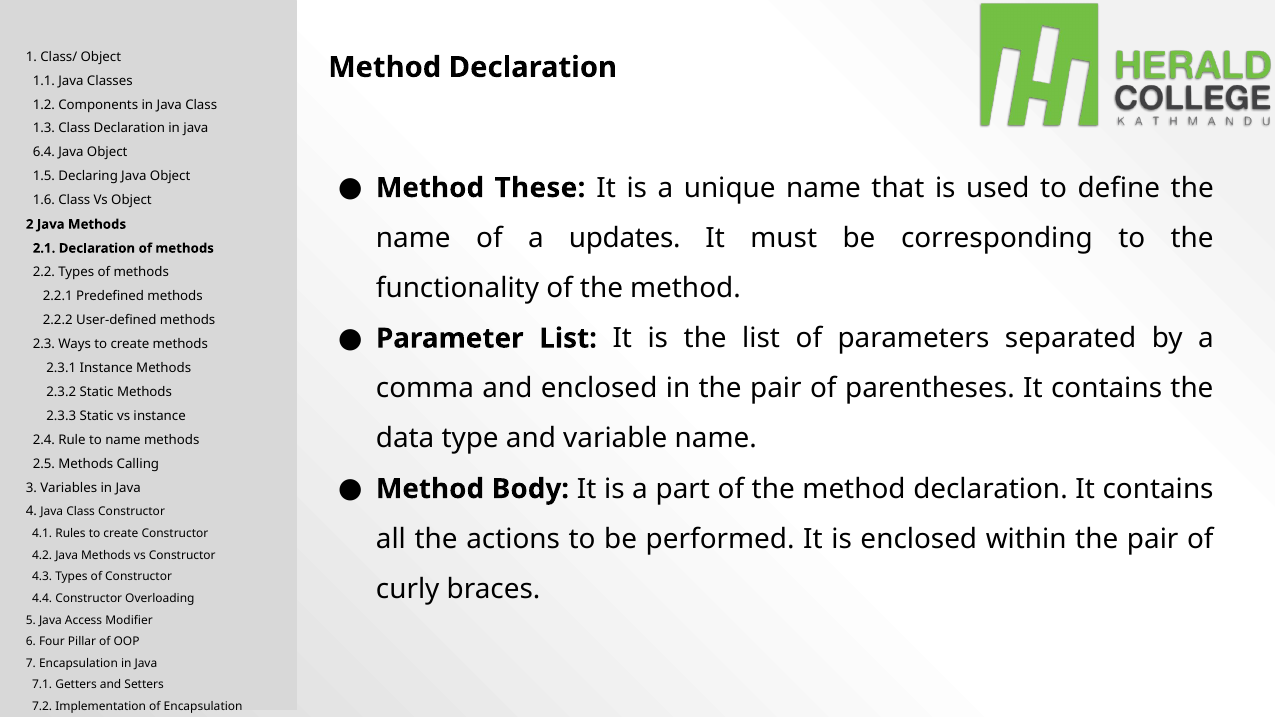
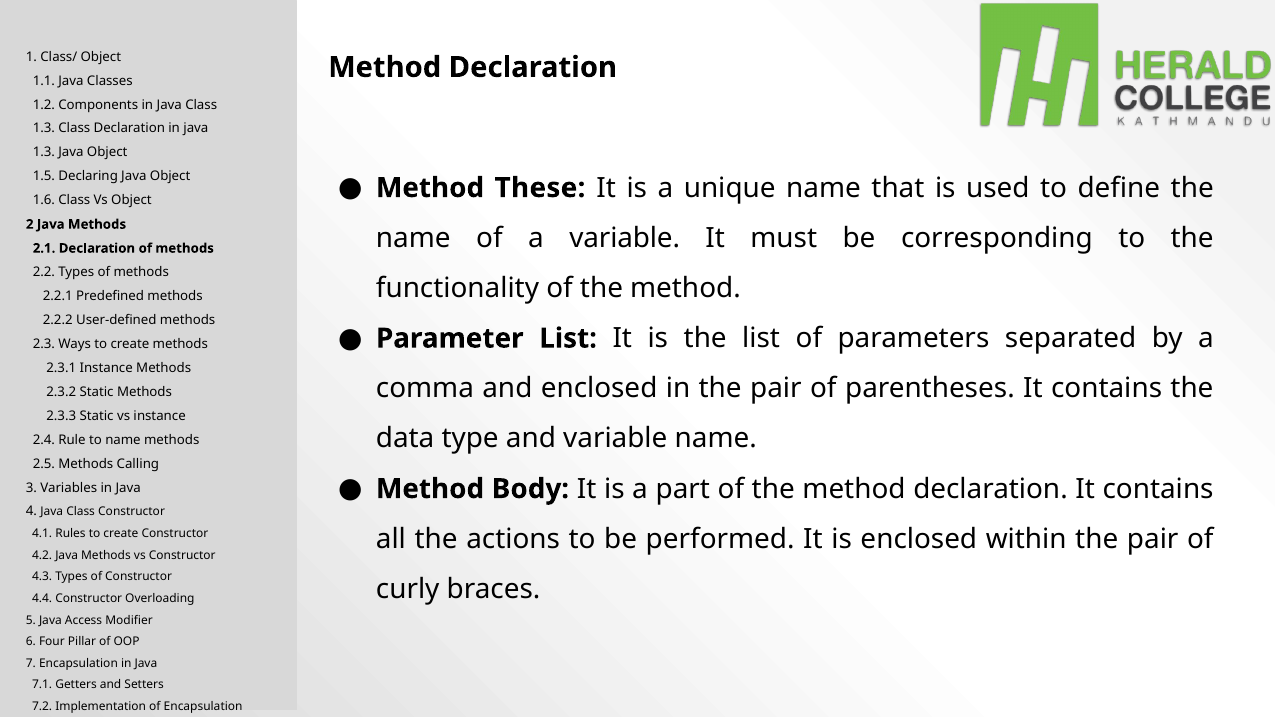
6.4: 6.4 -> 1.3 (44, 153)
a updates: updates -> variable (625, 238)
